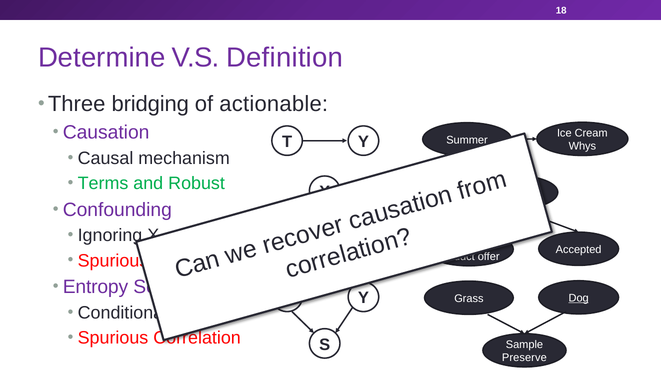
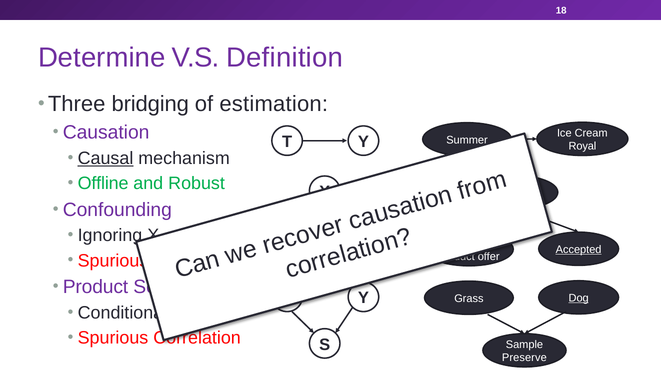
actionable: actionable -> estimation (274, 104)
Whys: Whys -> Royal (582, 146)
Causal underline: none -> present (106, 158)
Terms: Terms -> Offline (103, 183)
Accepted underline: none -> present (579, 249)
Entropy: Entropy -> Product (95, 287)
